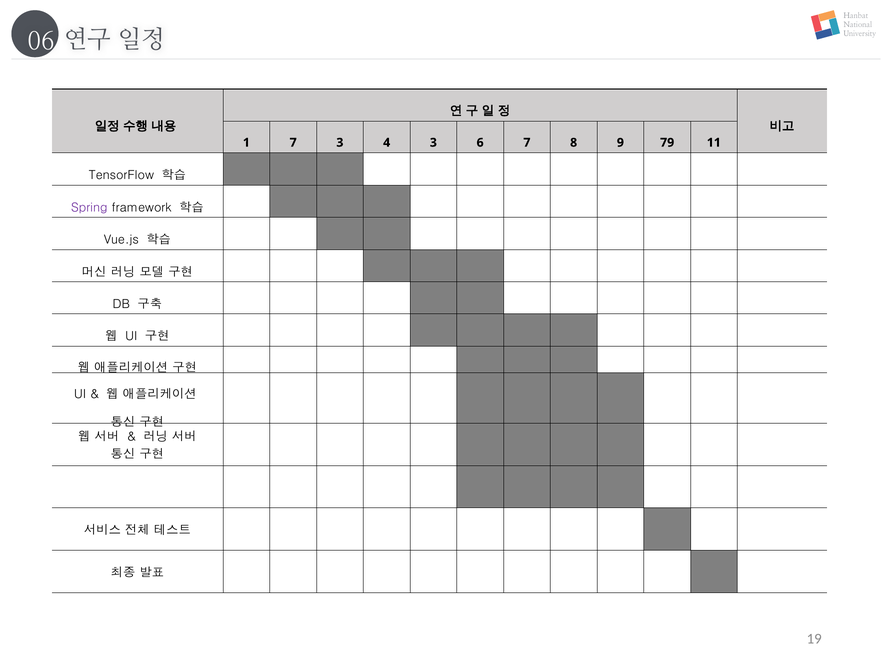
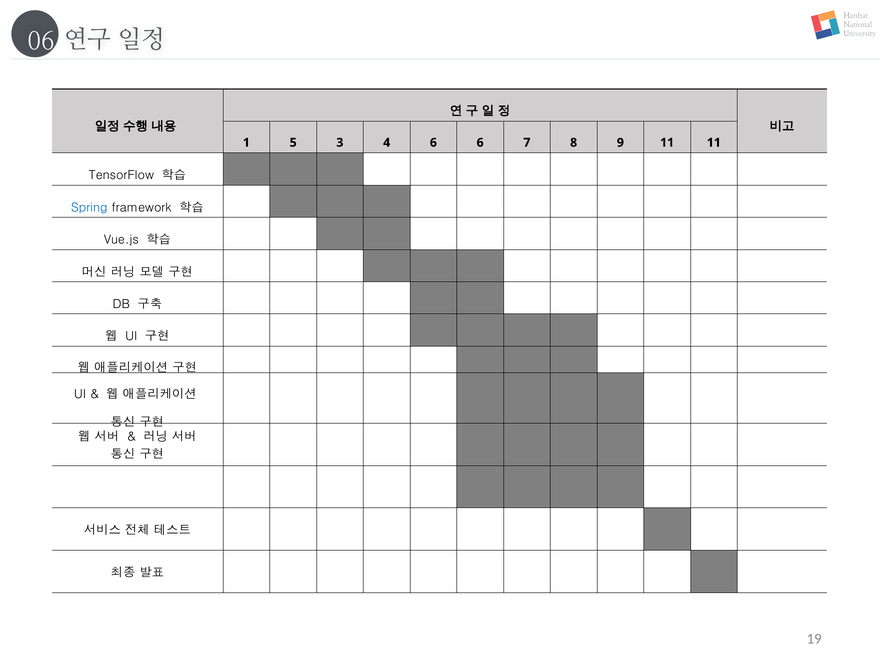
1 7: 7 -> 5 (293, 143)
4 3: 3 -> 6 (433, 143)
9 79: 79 -> 11 (667, 143)
Spring colour: purple -> blue (89, 208)
